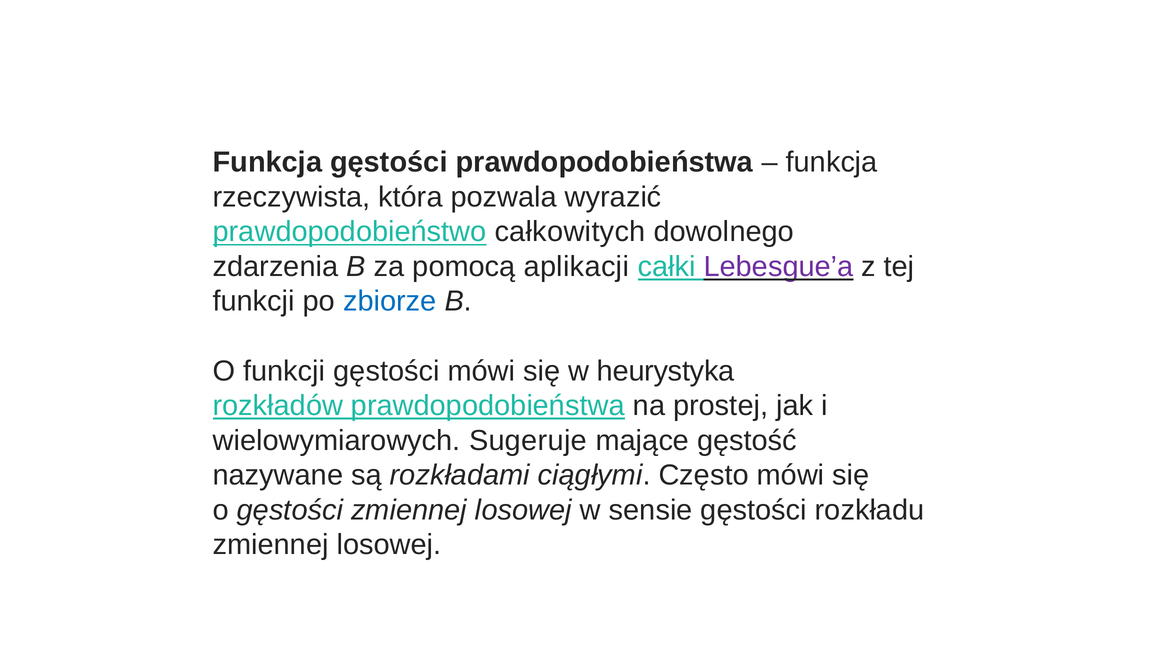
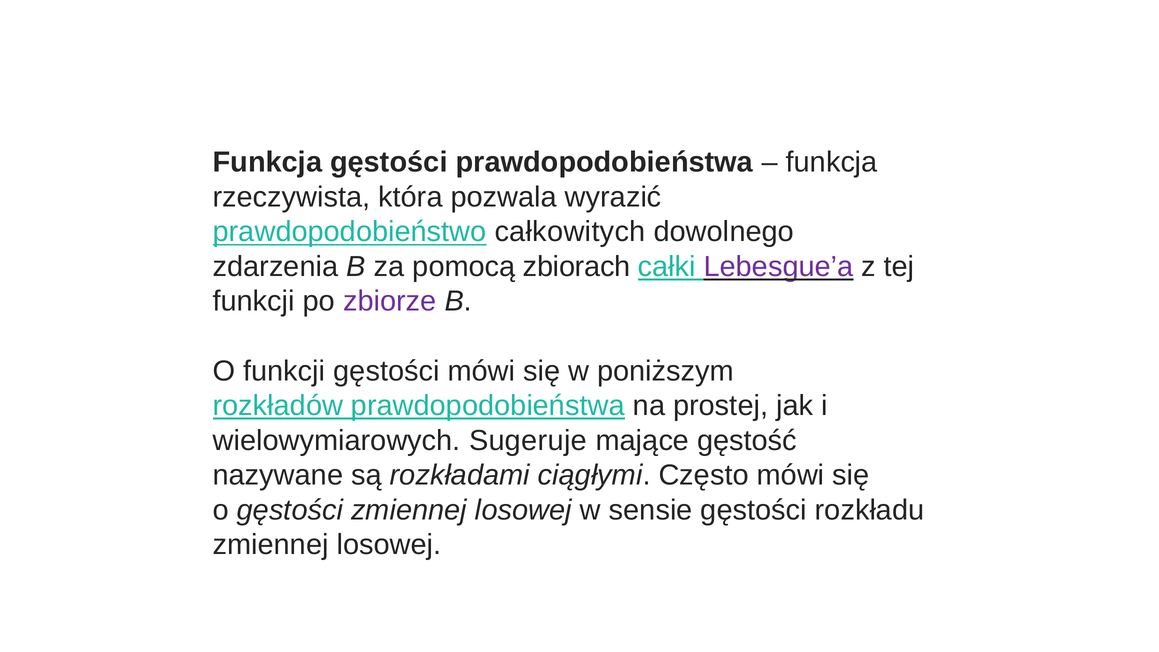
aplikacji: aplikacji -> zbiorach (577, 267)
zbiorze colour: blue -> purple (390, 301)
heurystyka: heurystyka -> poniższym (666, 371)
